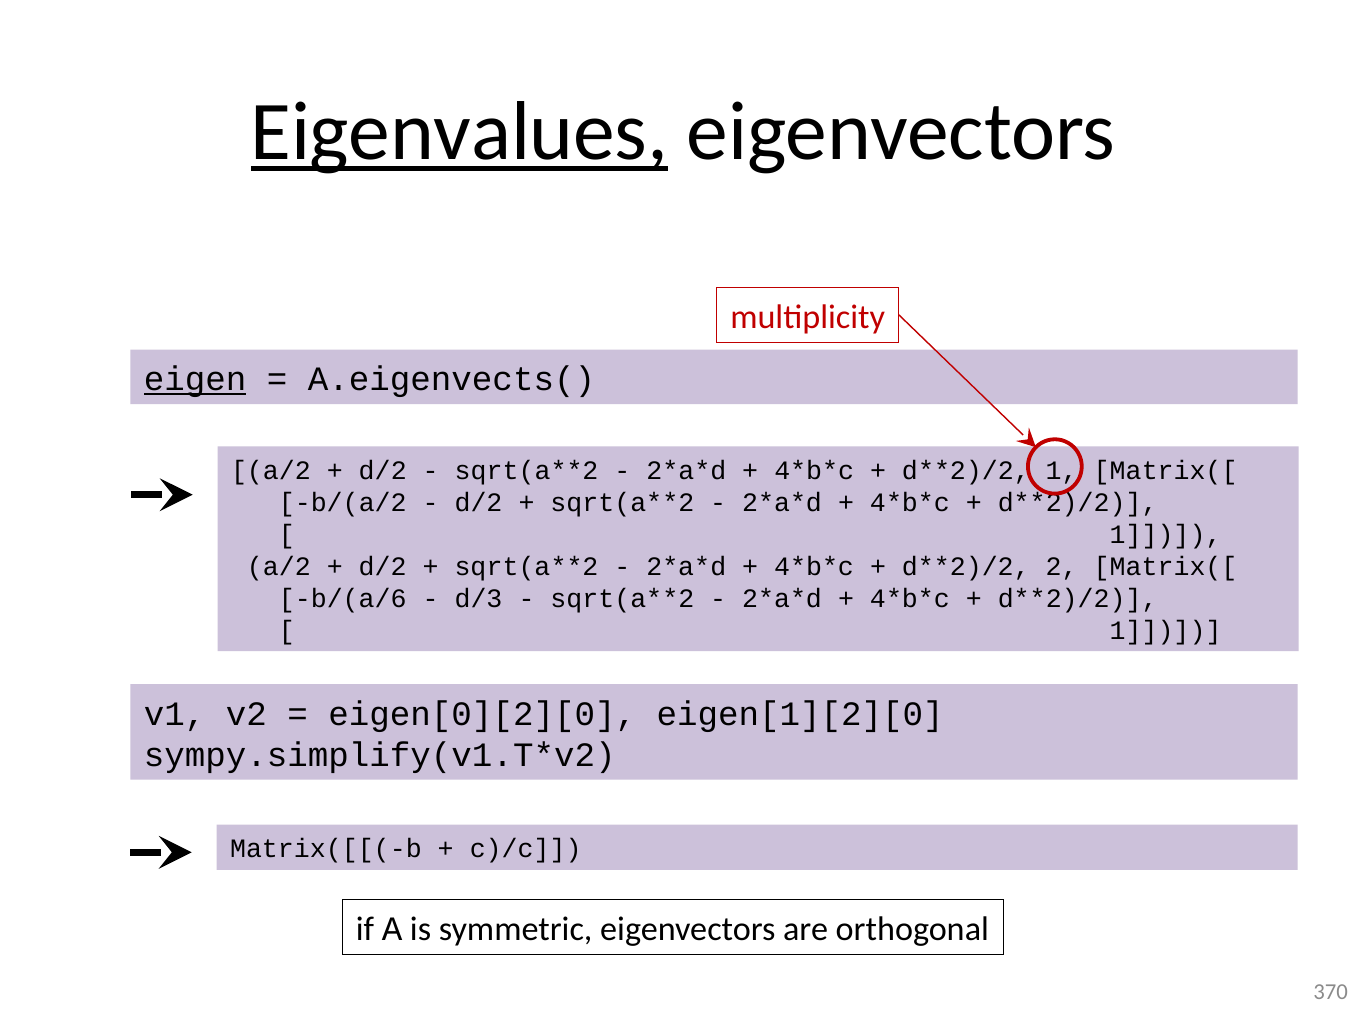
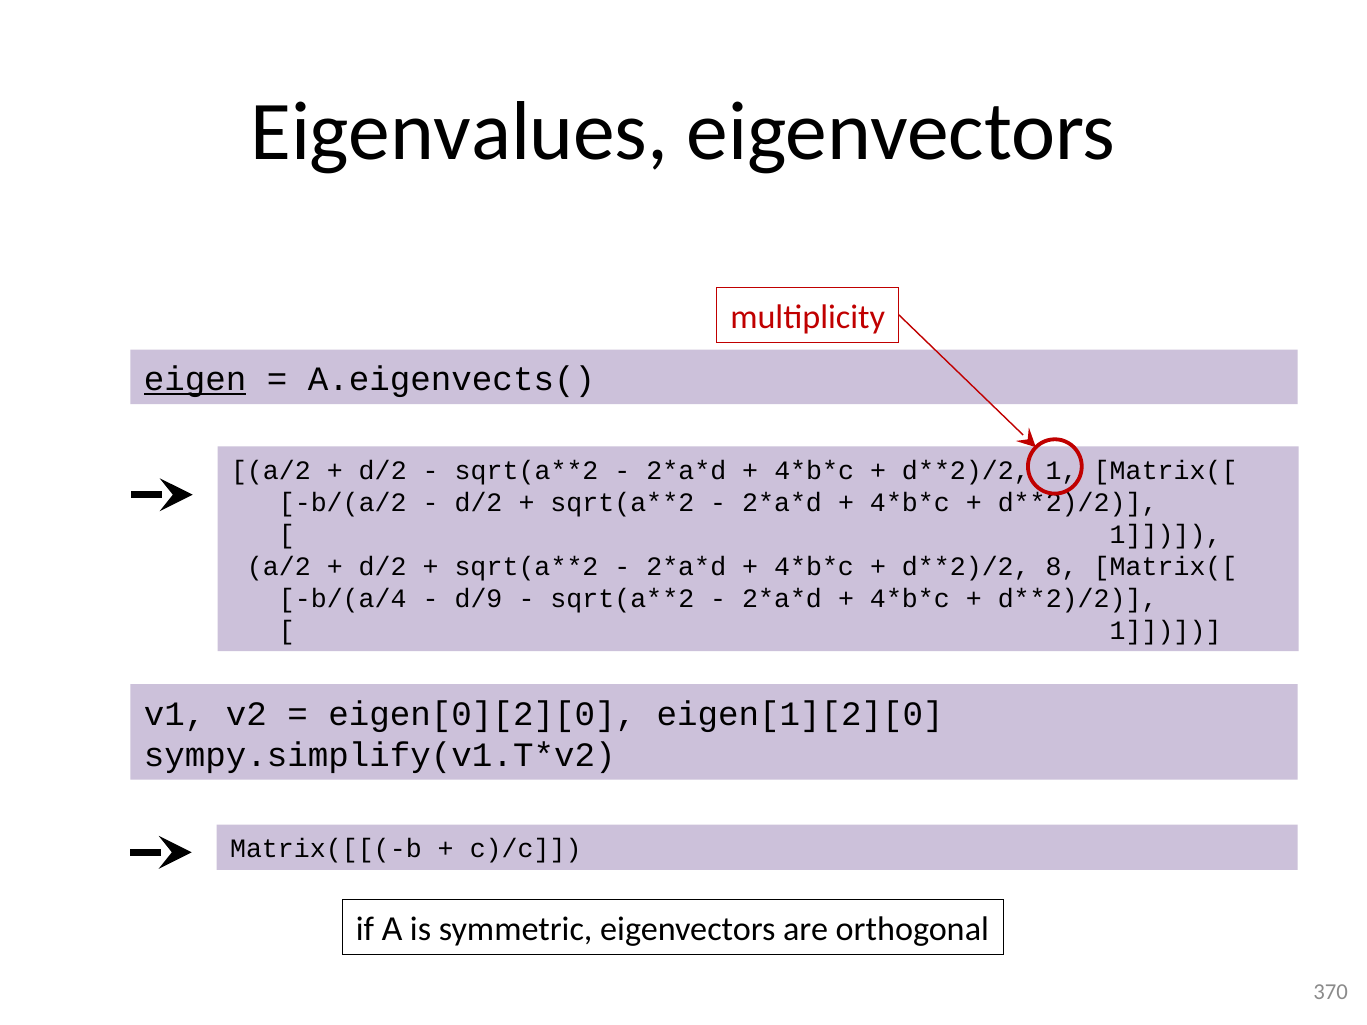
Eigenvalues underline: present -> none (459, 132)
2: 2 -> 8 (1062, 567)
b/(a/6: b/(a/6 -> b/(a/4 (343, 599)
d/3: d/3 -> d/9 (479, 599)
